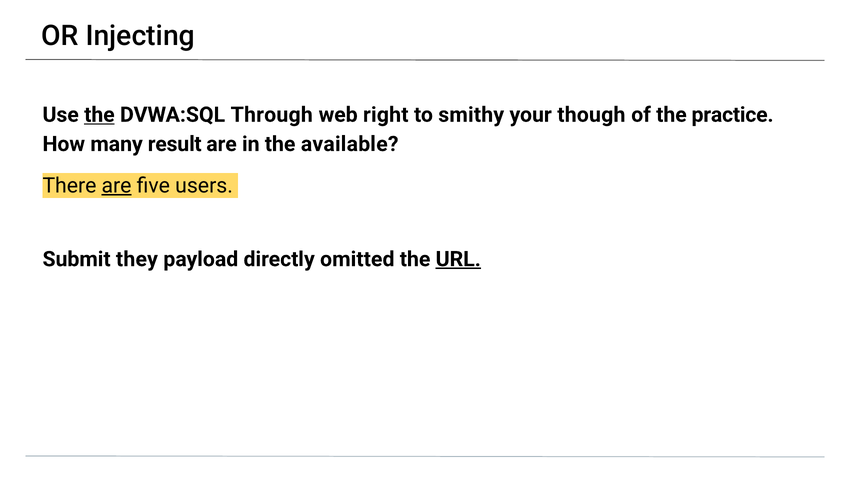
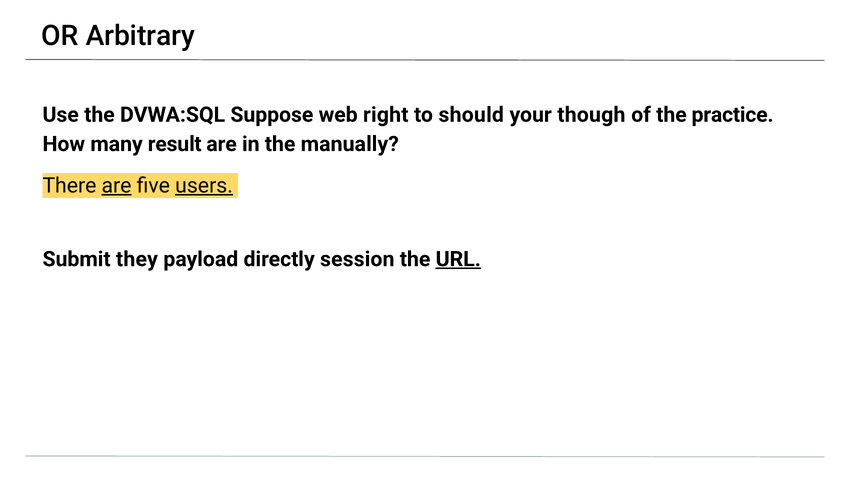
Injecting: Injecting -> Arbitrary (140, 36)
the underline: present -> none (99, 115)
Through: Through -> Suppose (272, 115)
smithy: smithy -> should (471, 115)
available: available -> manually (350, 144)
users underline: none -> present (204, 186)
omitted: omitted -> session (357, 259)
